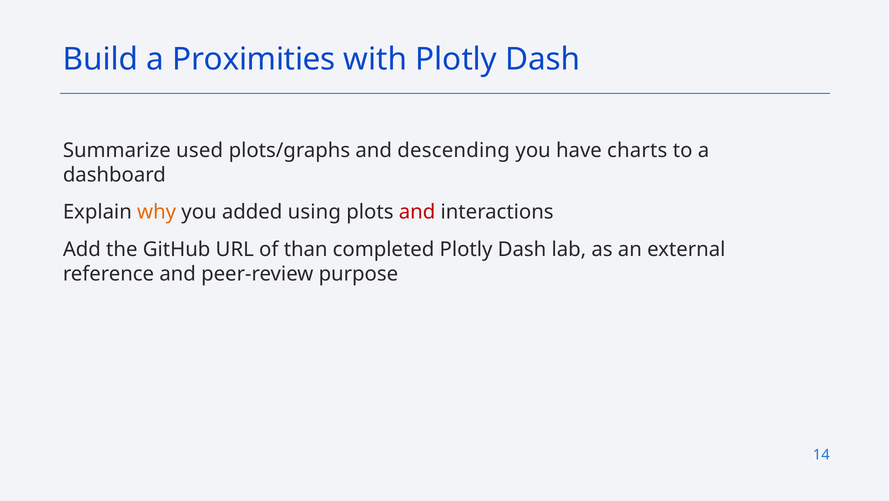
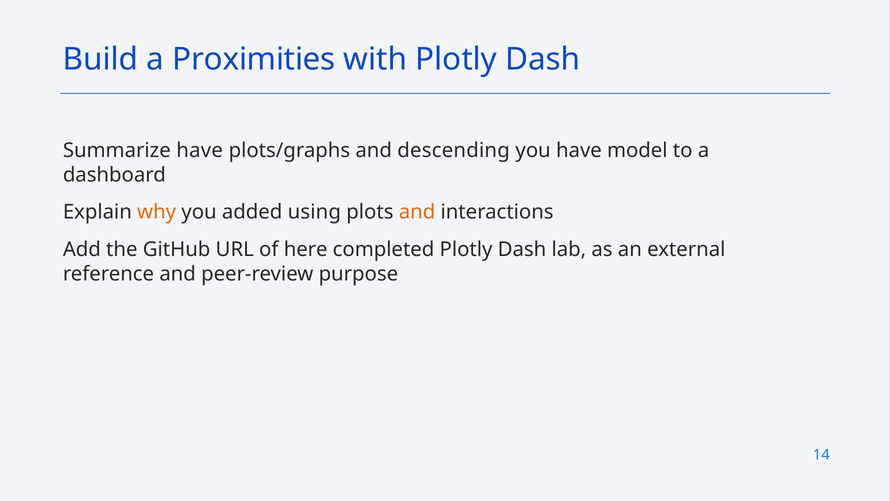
Summarize used: used -> have (200, 150)
charts: charts -> model (637, 150)
and colour: red -> orange (417, 212)
than: than -> here (306, 250)
